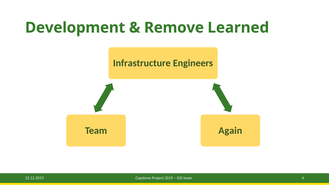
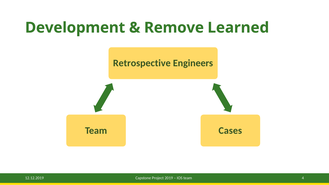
Infrastructure: Infrastructure -> Retrospective (142, 63)
Again: Again -> Cases (230, 131)
